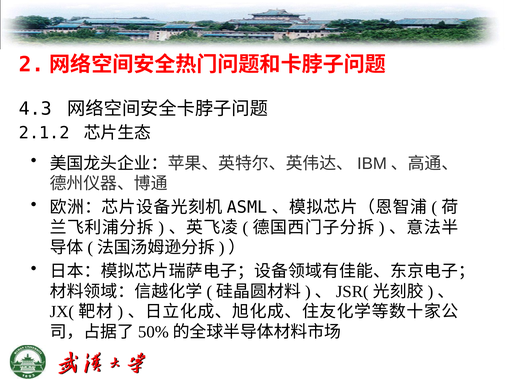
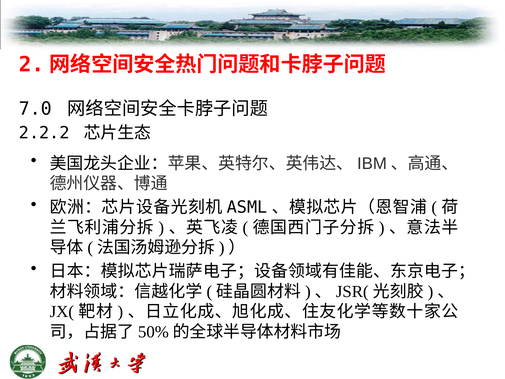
4.3: 4.3 -> 7.0 (35, 109)
2.1.2: 2.1.2 -> 2.2.2 (44, 133)
